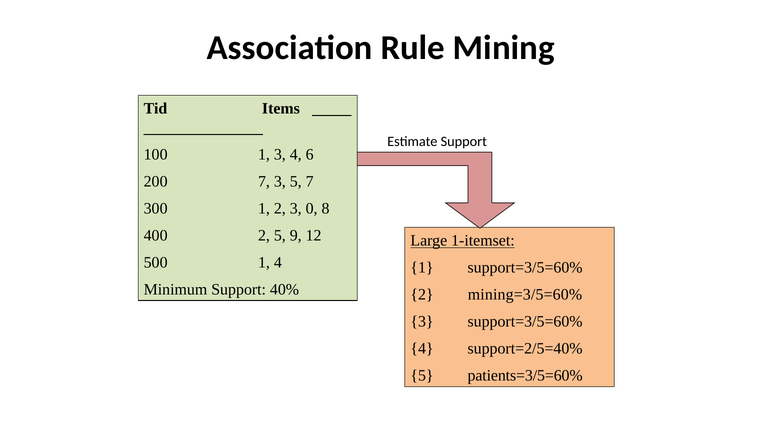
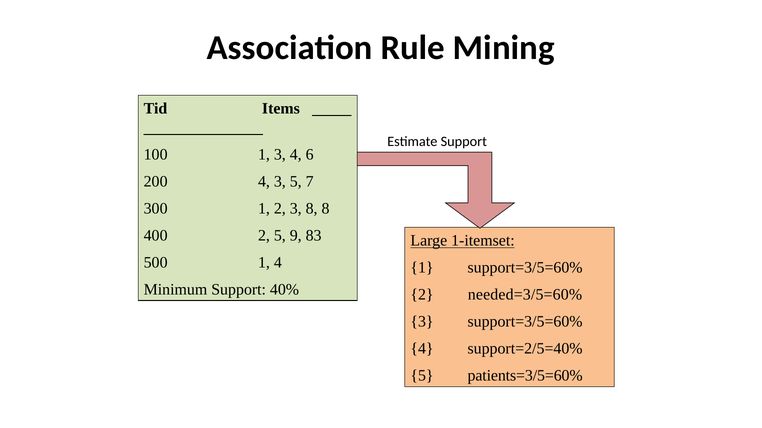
200 7: 7 -> 4 (264, 182)
3 0: 0 -> 8 (312, 209)
12: 12 -> 83 (314, 236)
mining=3/5=60%: mining=3/5=60% -> needed=3/5=60% (525, 295)
